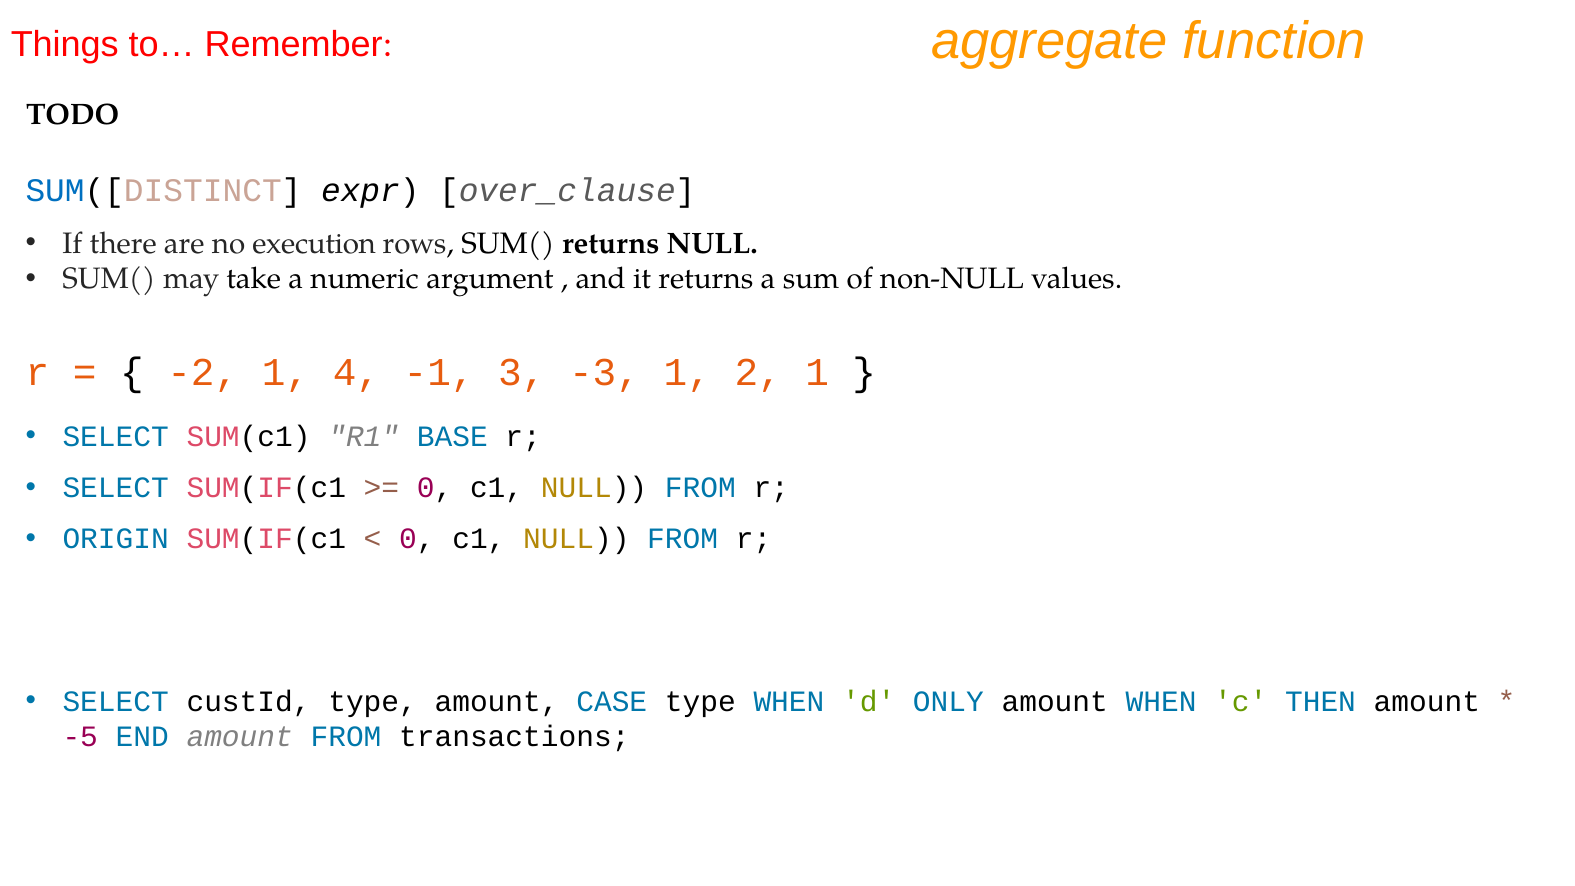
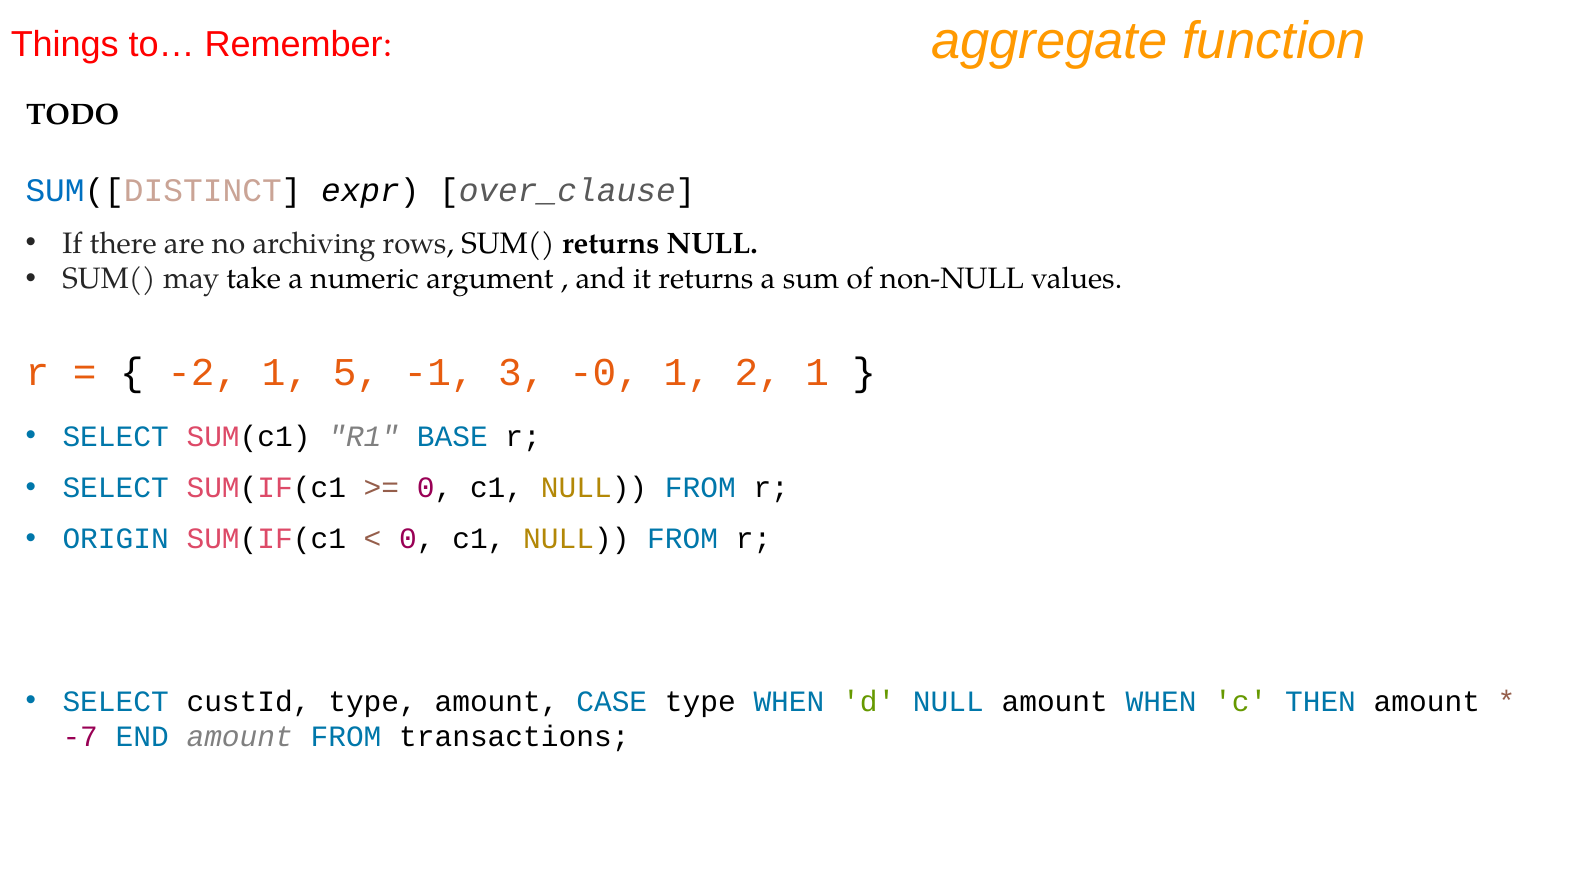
execution: execution -> archiving (314, 243)
4: 4 -> 5 (356, 372)
-3: -3 -> -0 (605, 372)
d ONLY: ONLY -> NULL (948, 701)
-5: -5 -> -7 (80, 737)
